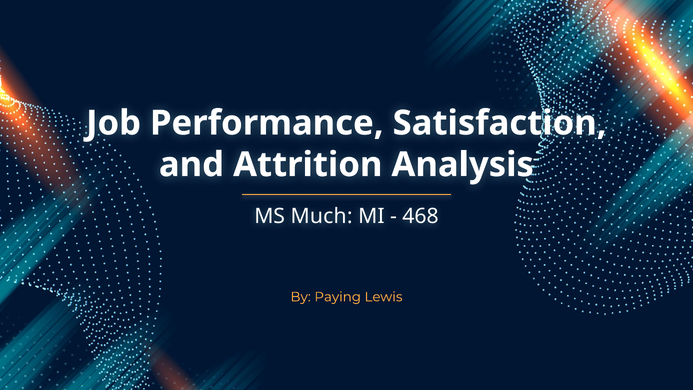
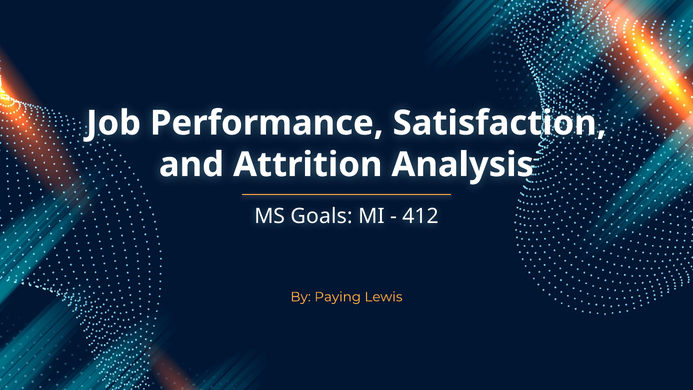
Much: Much -> Goals (322, 216)
468: 468 -> 412 (420, 216)
